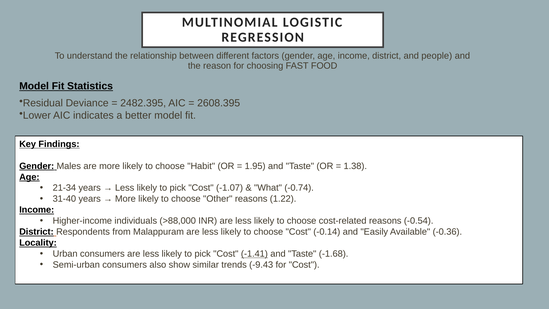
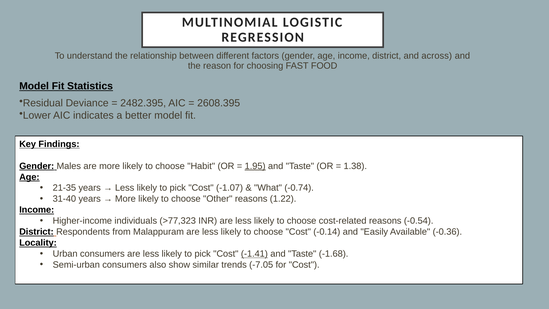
people: people -> across (437, 56)
1.95 underline: none -> present (255, 166)
21-34: 21-34 -> 21-35 (64, 188)
>88,000: >88,000 -> >77,323 (178, 221)
-9.43: -9.43 -> -7.05 (261, 265)
